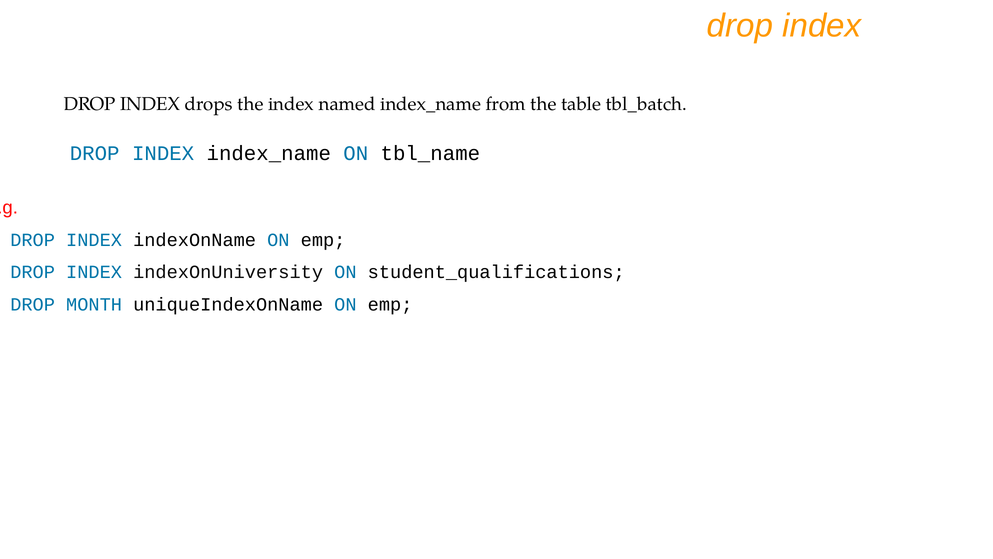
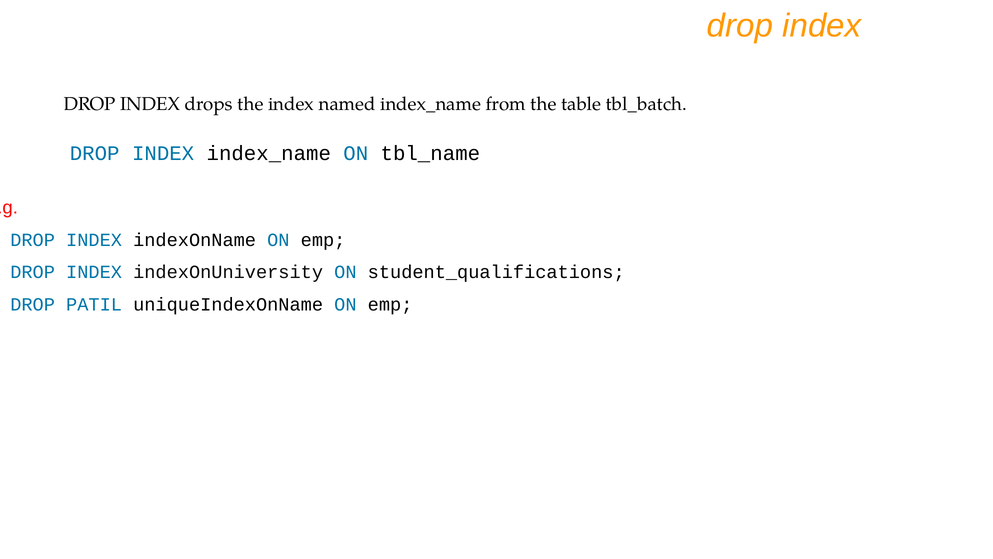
MONTH: MONTH -> PATIL (94, 304)
